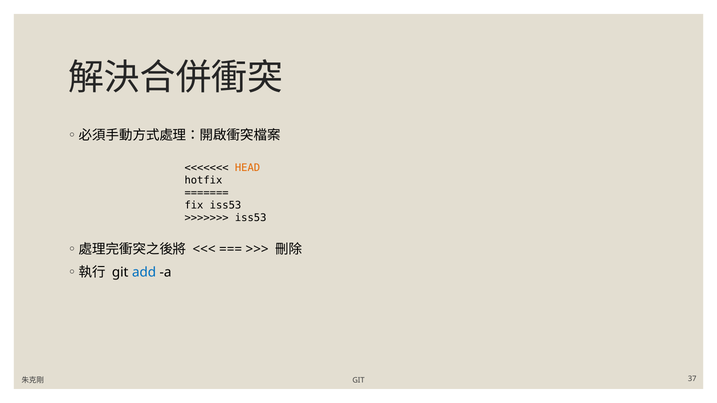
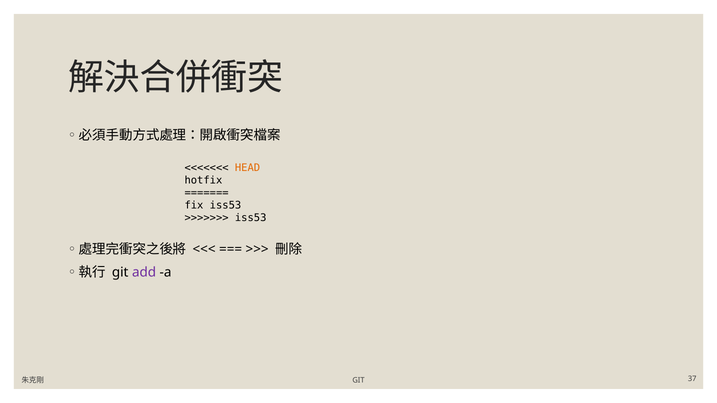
add colour: blue -> purple (144, 273)
